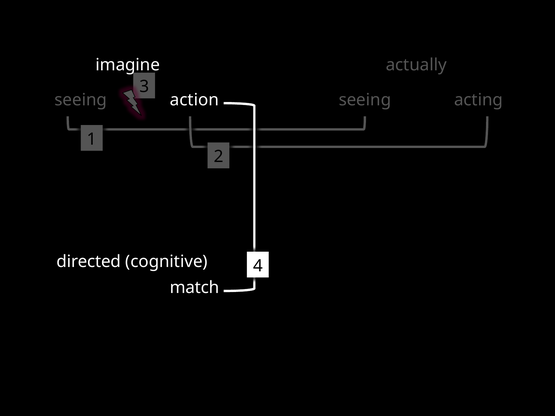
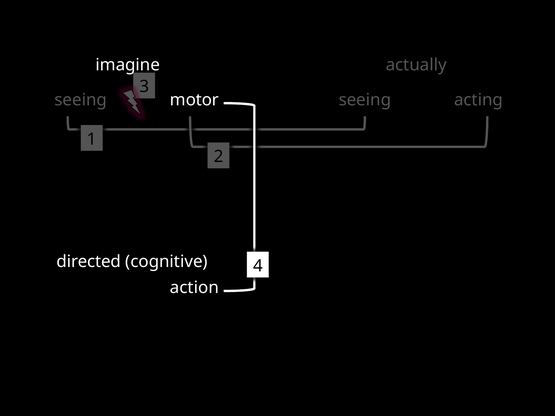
action: action -> motor (194, 100)
match: match -> action (194, 288)
